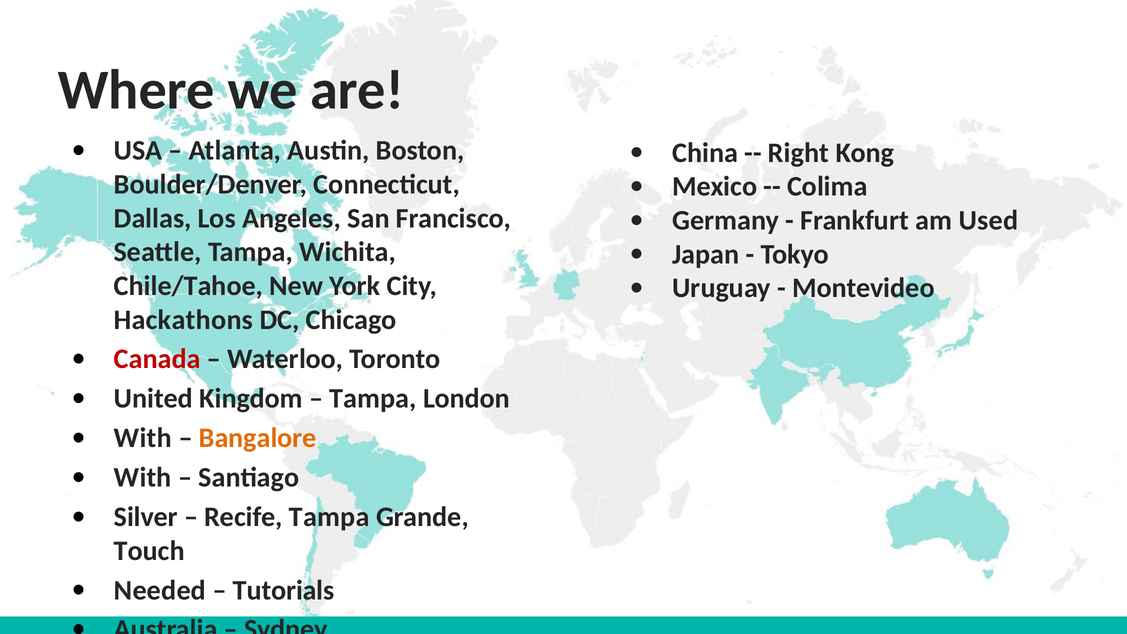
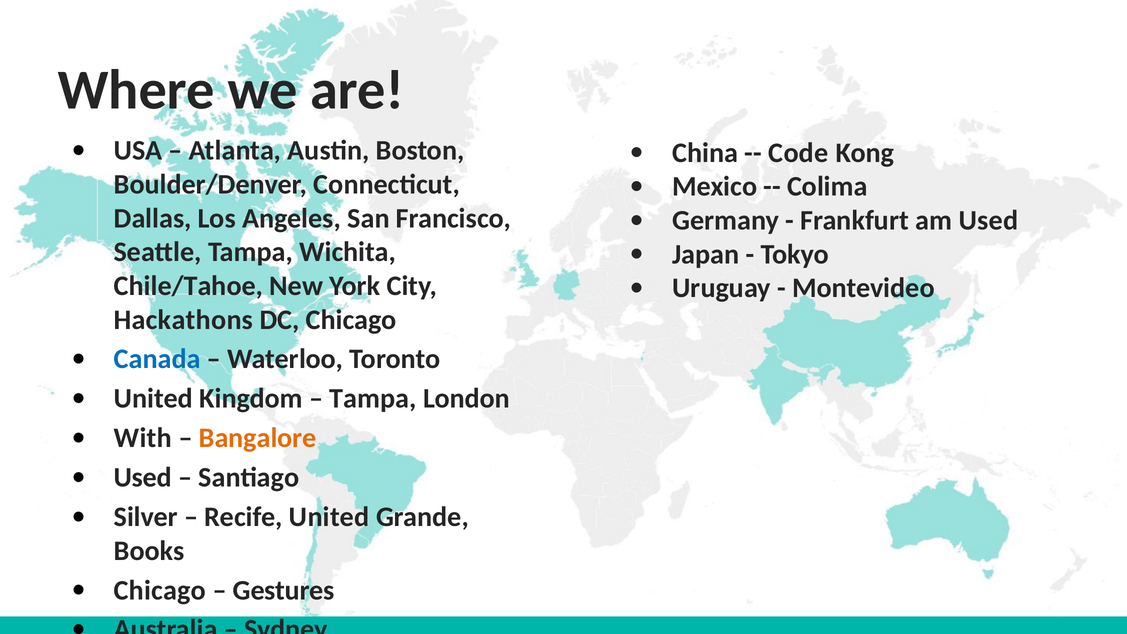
Right: Right -> Code (798, 153)
Canada colour: red -> blue (157, 359)
With: With -> Used (143, 477)
Recife Tampa: Tampa -> United (329, 517)
Touch: Touch -> Books (149, 551)
Needed: Needed -> Chicago (160, 590)
Tutorials: Tutorials -> Gestures (284, 590)
